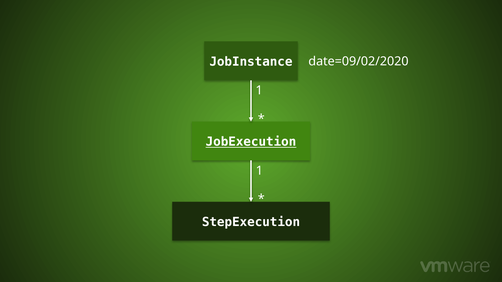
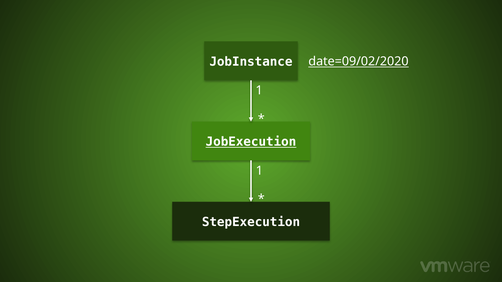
date=09/02/2020 underline: none -> present (358, 62)
